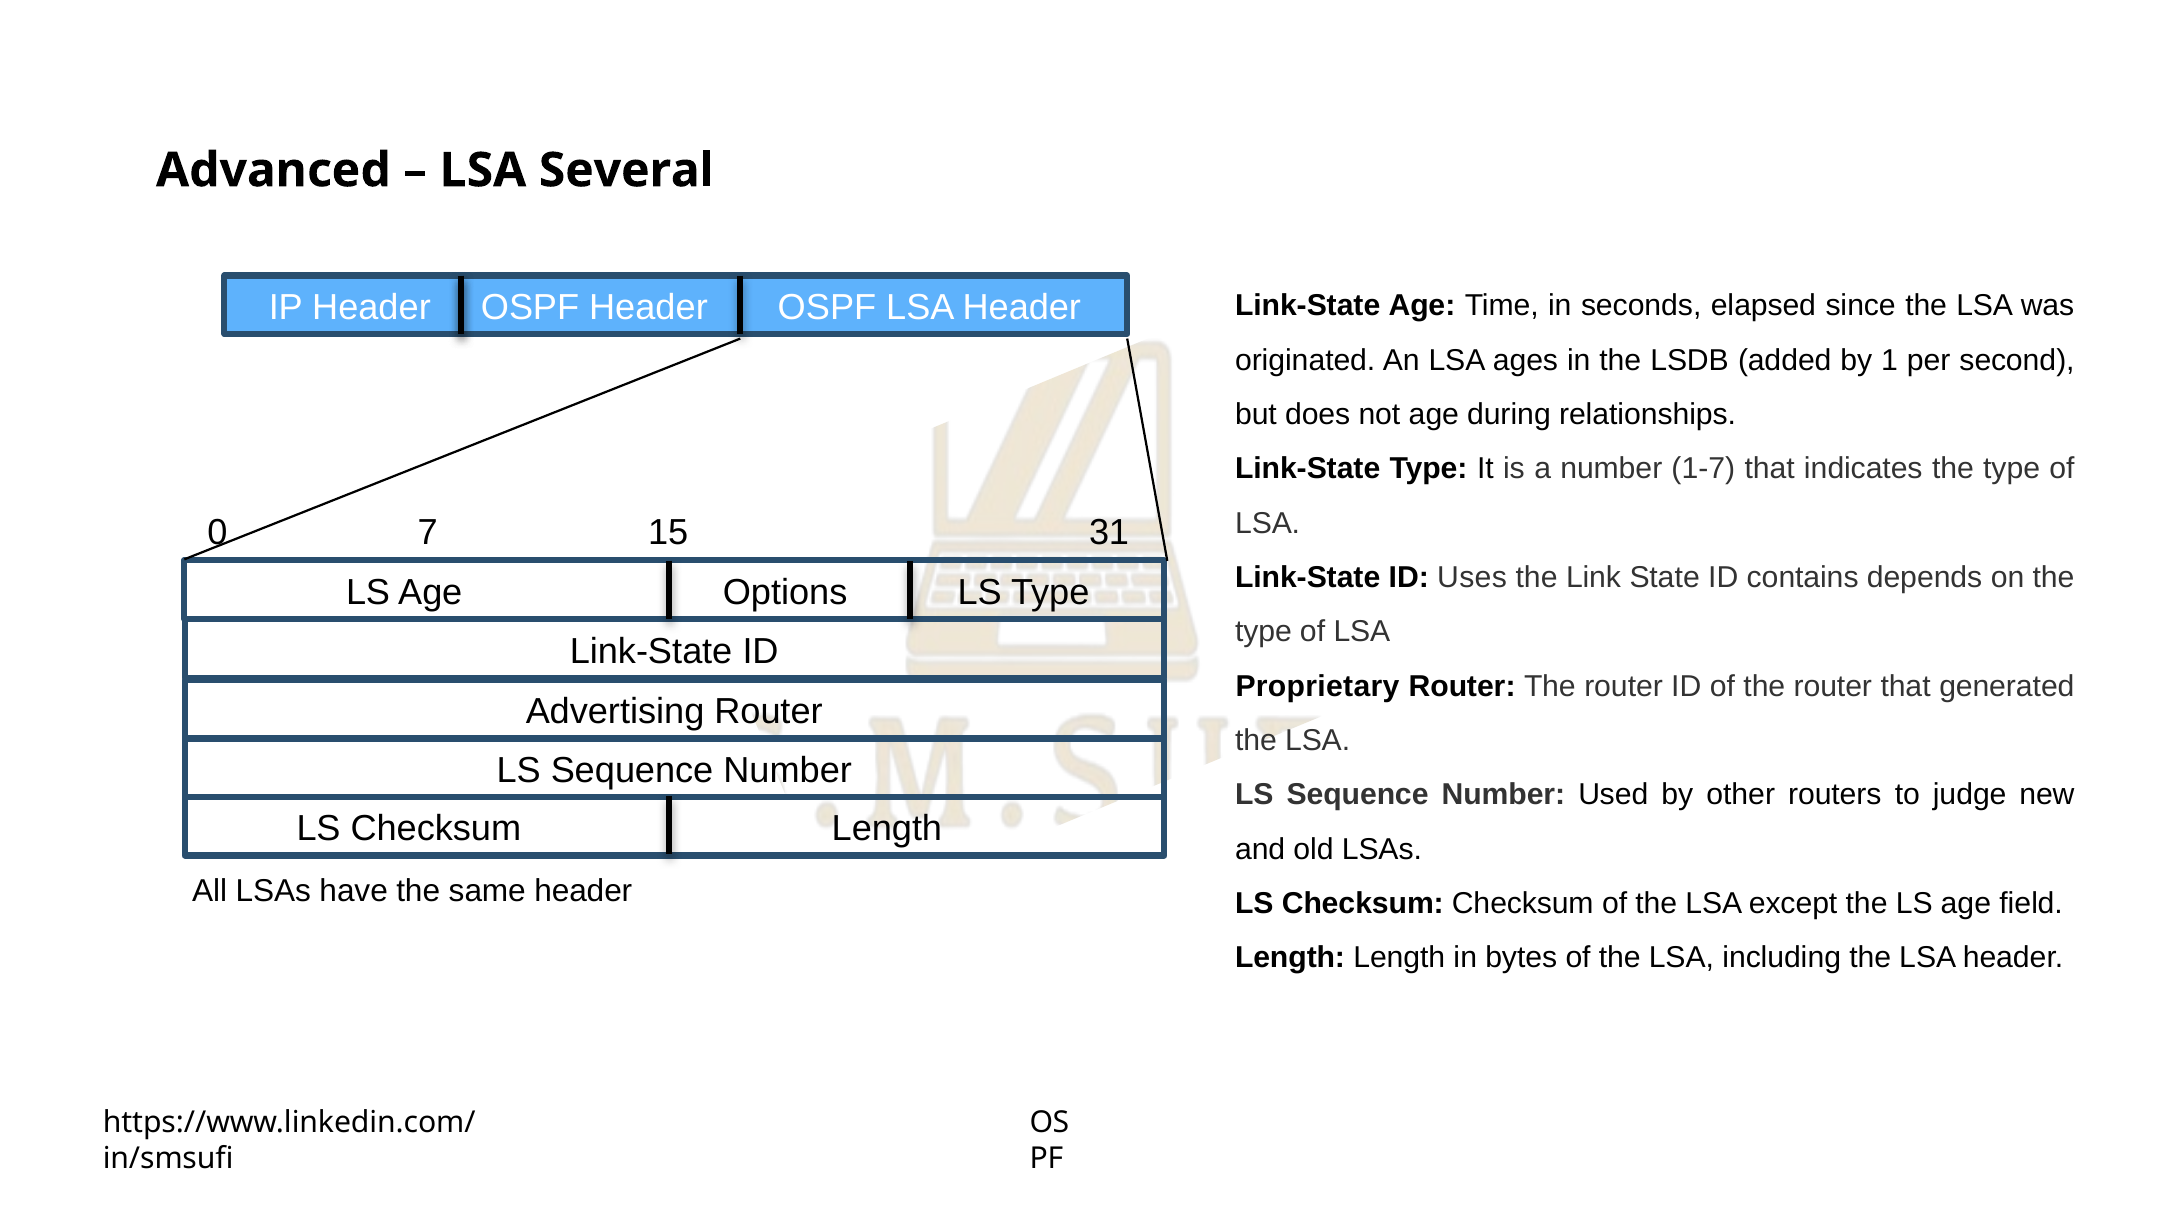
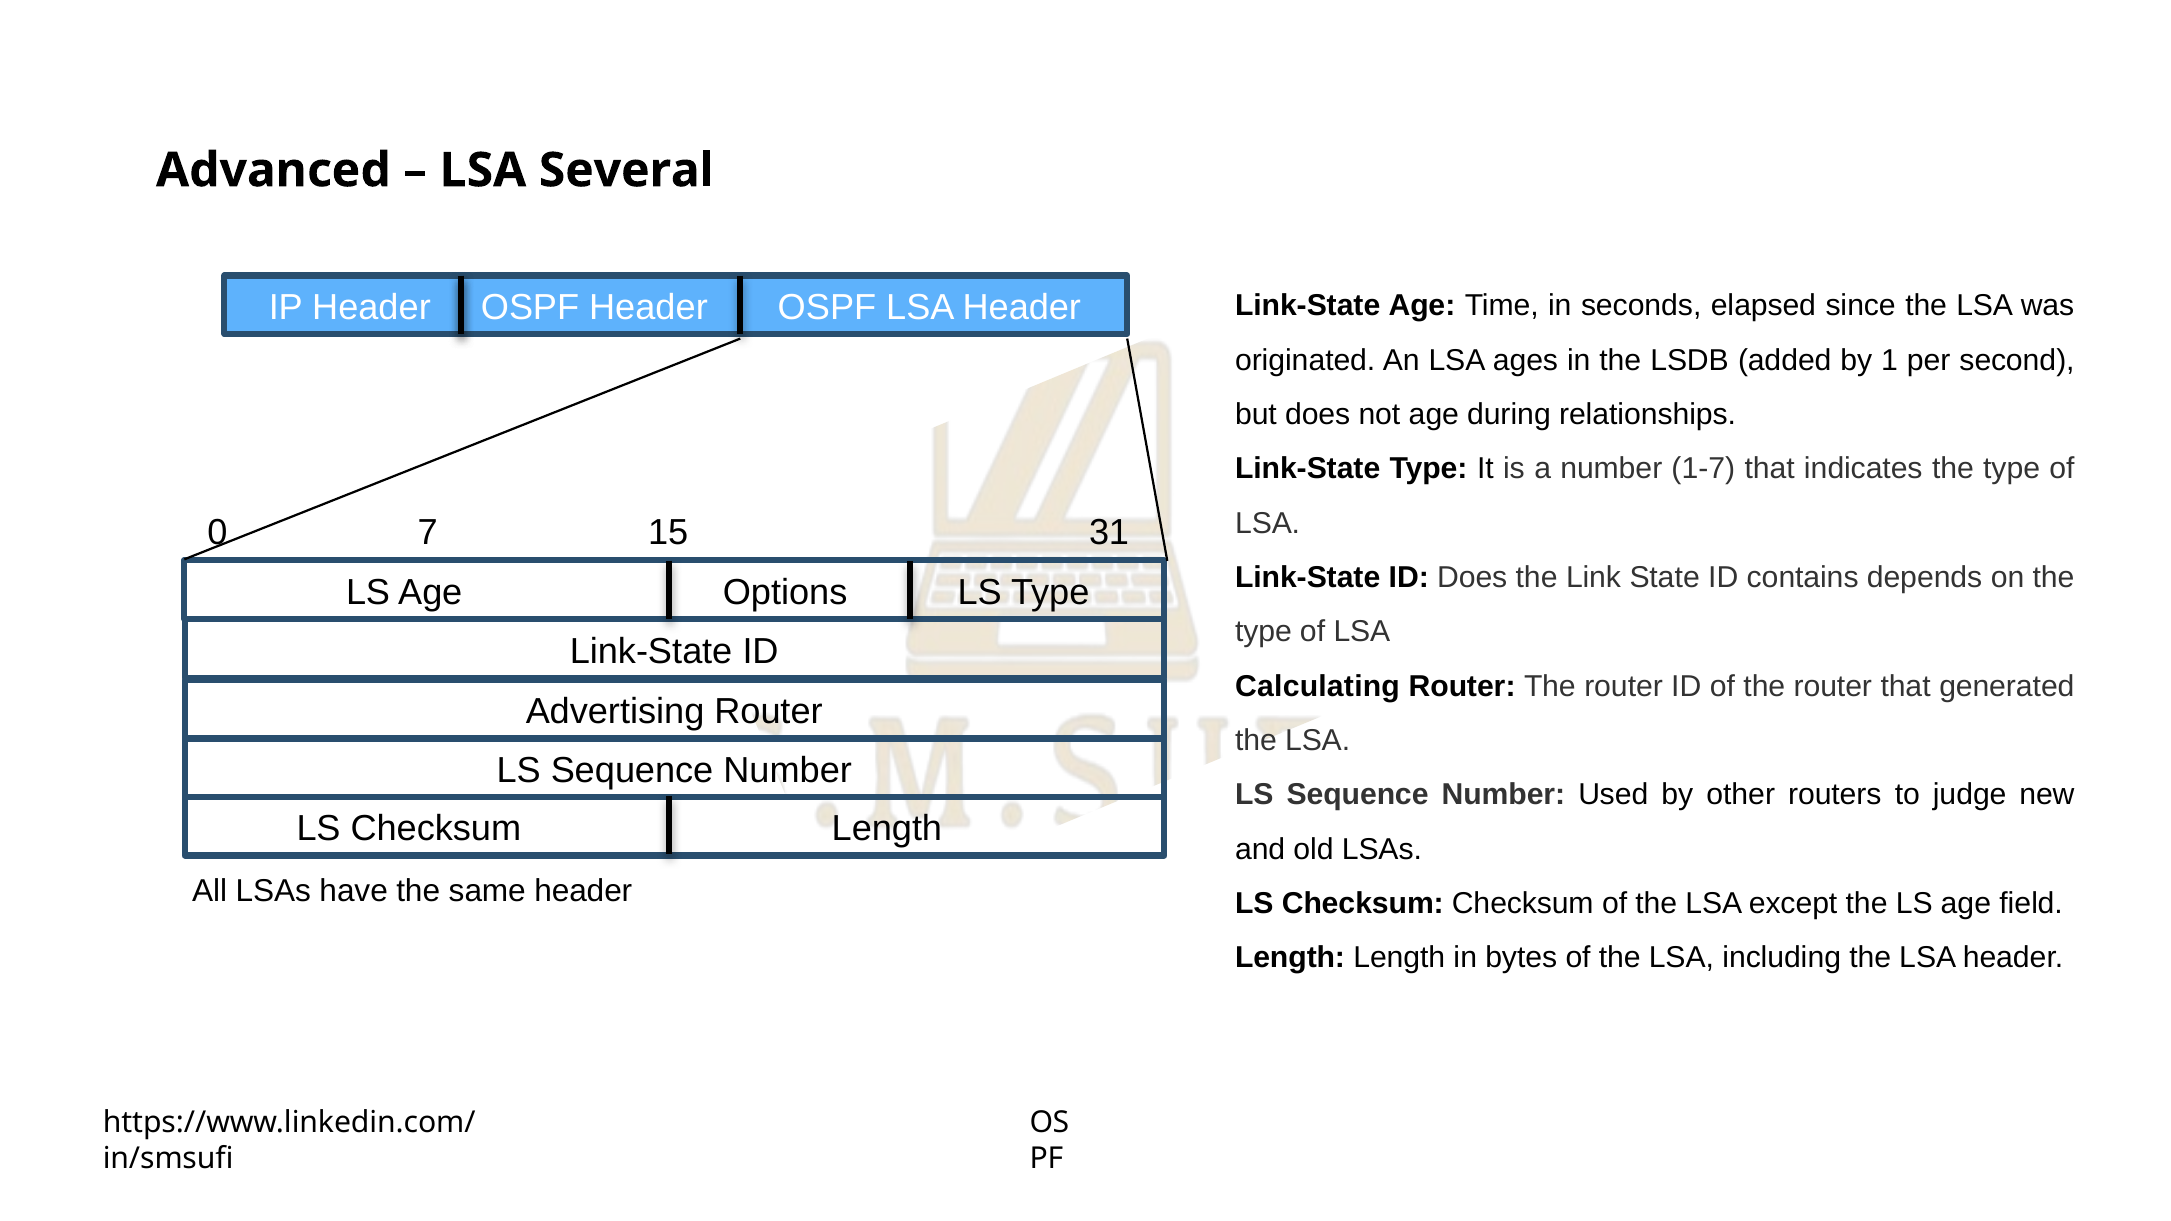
ID Uses: Uses -> Does (1472, 578)
Proprietary: Proprietary -> Calculating (1318, 686)
